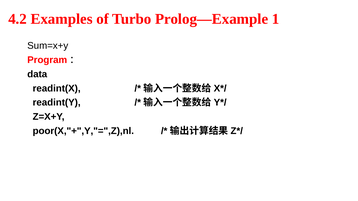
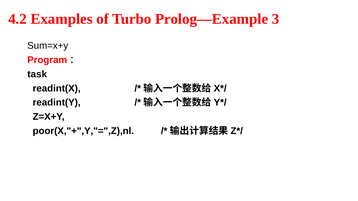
1: 1 -> 3 (276, 19)
data: data -> task (37, 74)
